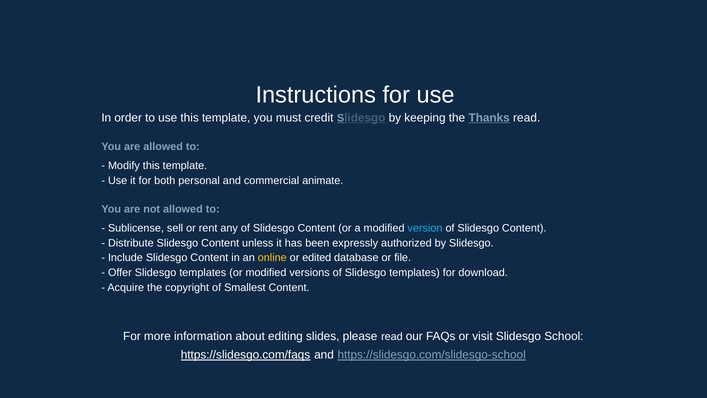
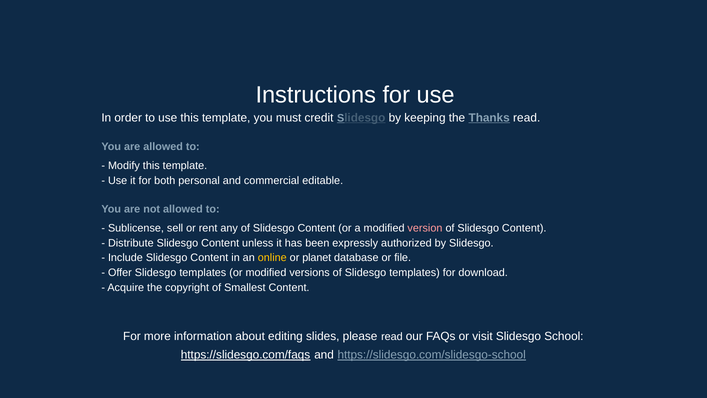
animate: animate -> editable (323, 180)
version colour: light blue -> pink (425, 228)
edited: edited -> planet (317, 258)
